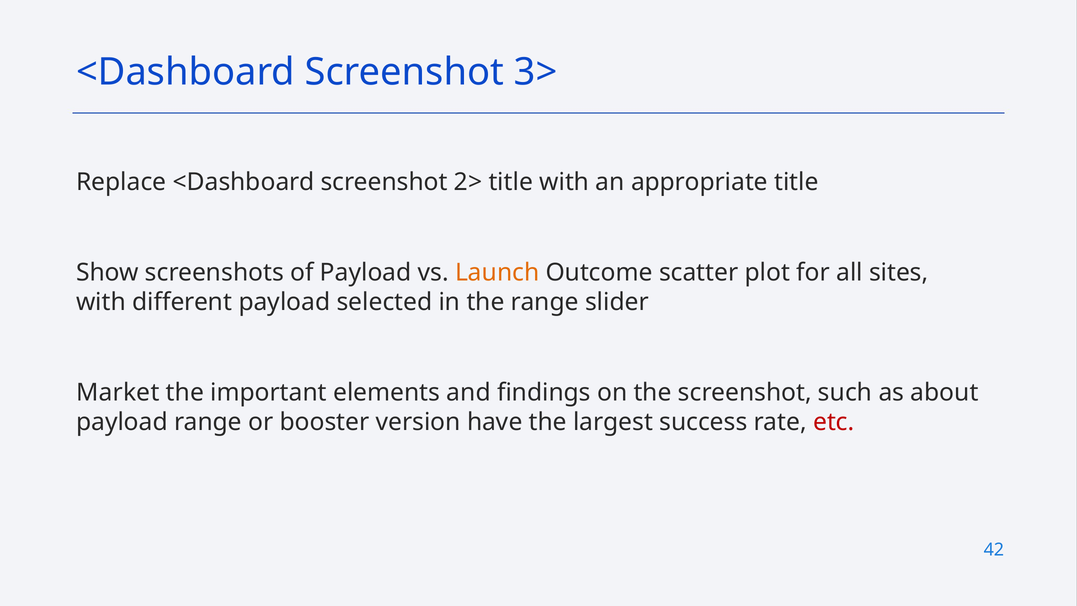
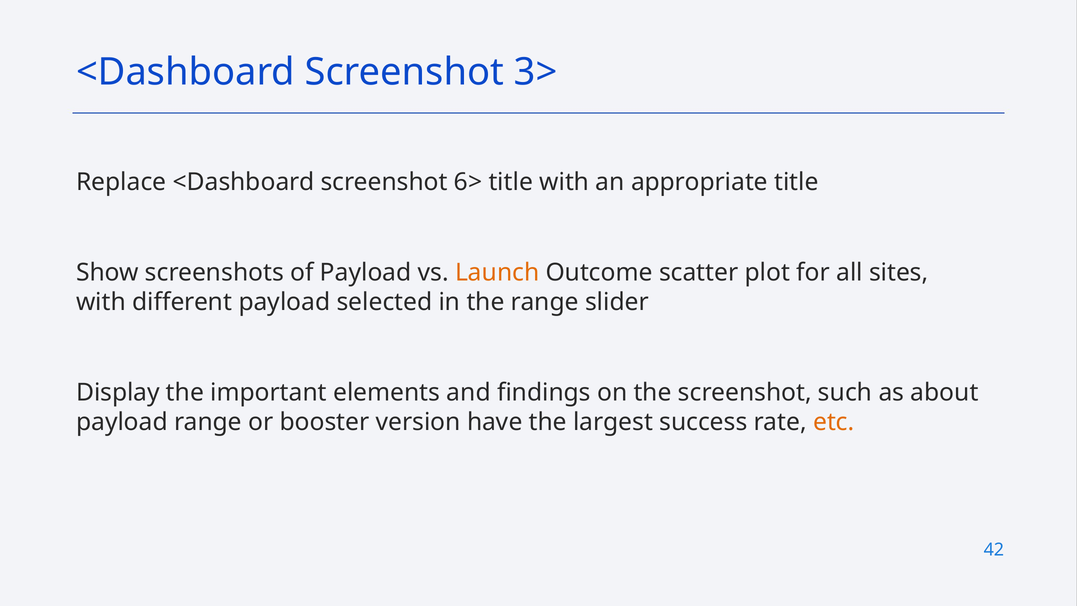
2>: 2> -> 6> (468, 182)
Market: Market -> Display (118, 393)
etc colour: red -> orange (834, 422)
